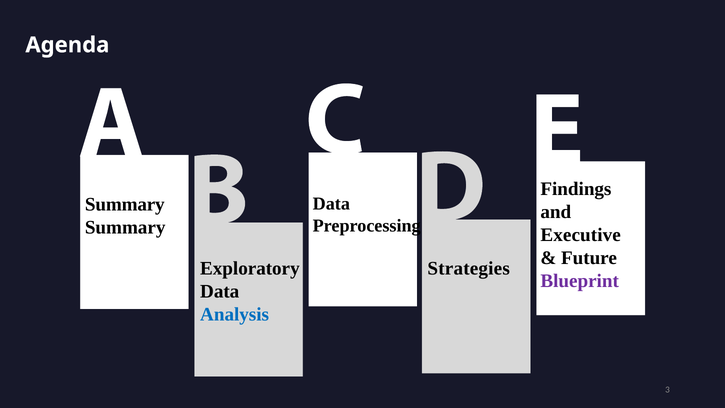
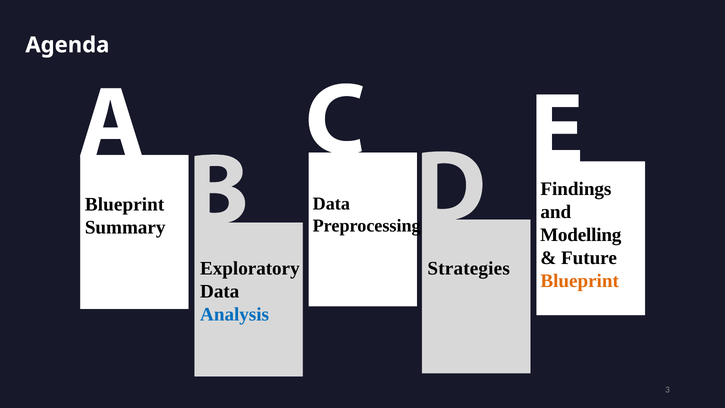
Summary: Summary -> Blueprint (125, 204)
Executive: Executive -> Modelling (581, 235)
Blueprint colour: purple -> orange (580, 281)
